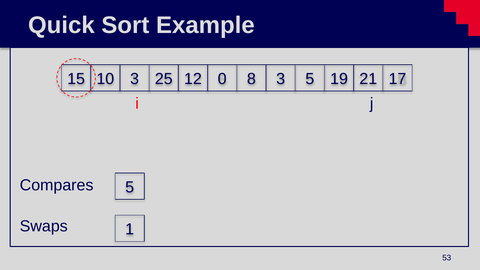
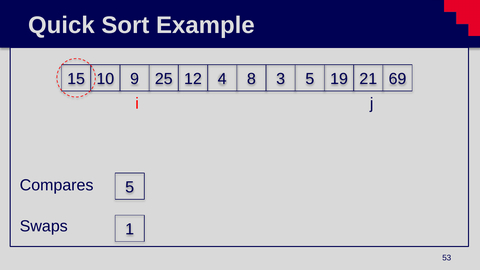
10 3: 3 -> 9 (135, 79)
0: 0 -> 4 (222, 79)
17: 17 -> 69 (397, 79)
